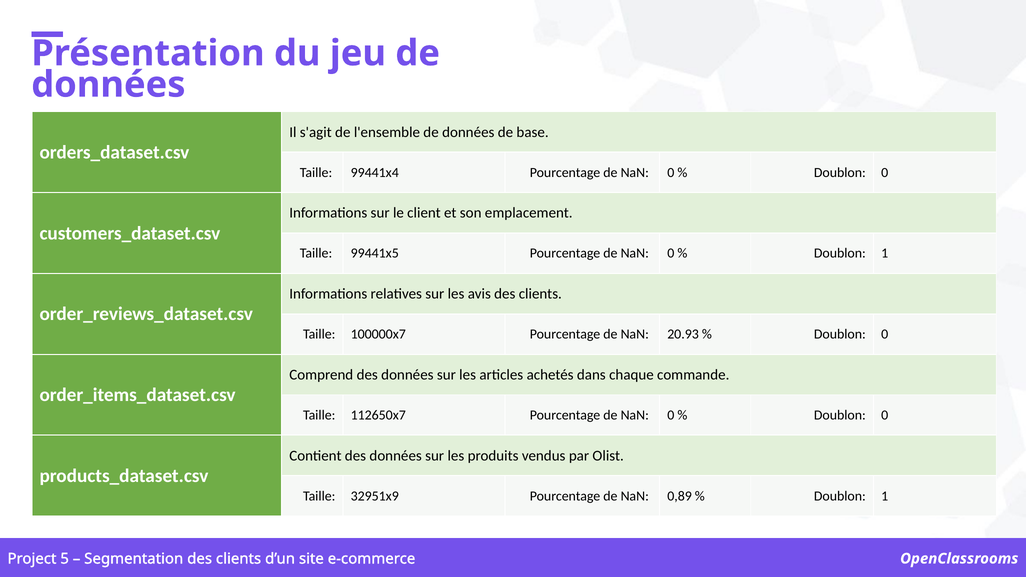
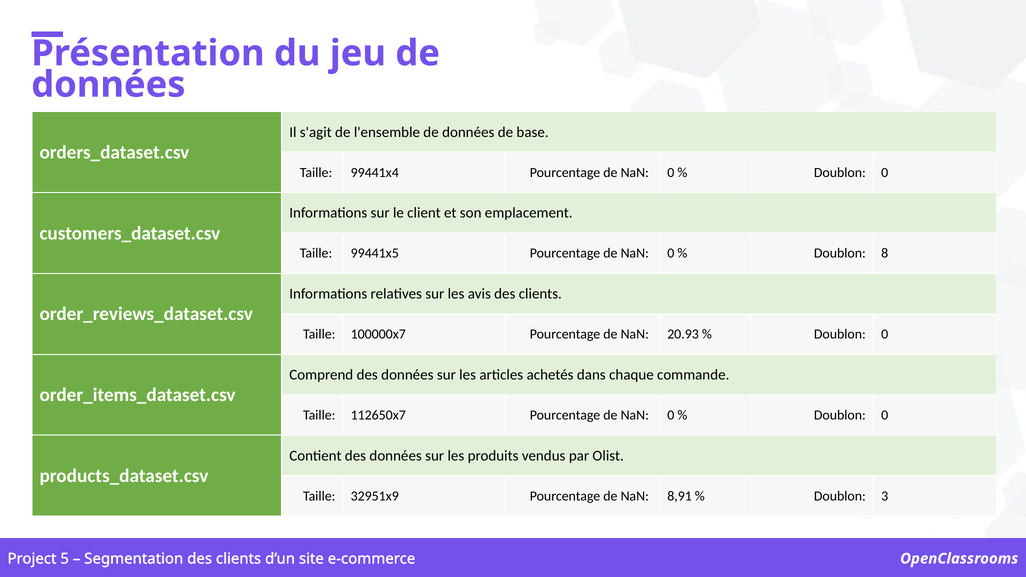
1: 1 -> 8 (885, 253)
0,89: 0,89 -> 8,91 (680, 496)
1: 1 -> 3 (885, 496)
